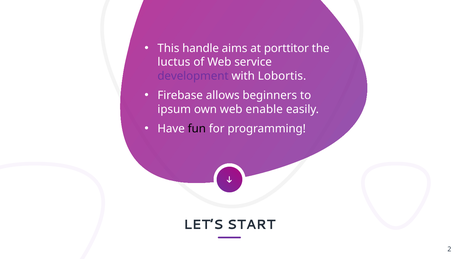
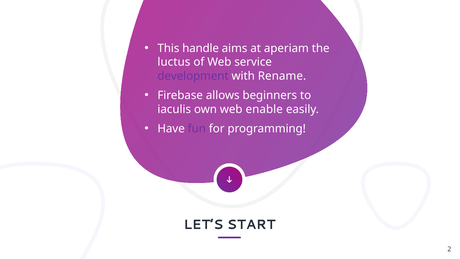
porttitor: porttitor -> aperiam (286, 48)
Lobortis: Lobortis -> Rename (282, 76)
ipsum: ipsum -> iaculis (174, 109)
fun colour: black -> purple (197, 129)
